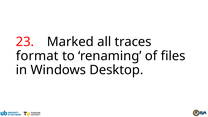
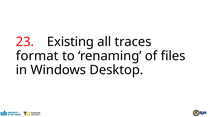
Marked: Marked -> Existing (70, 42)
